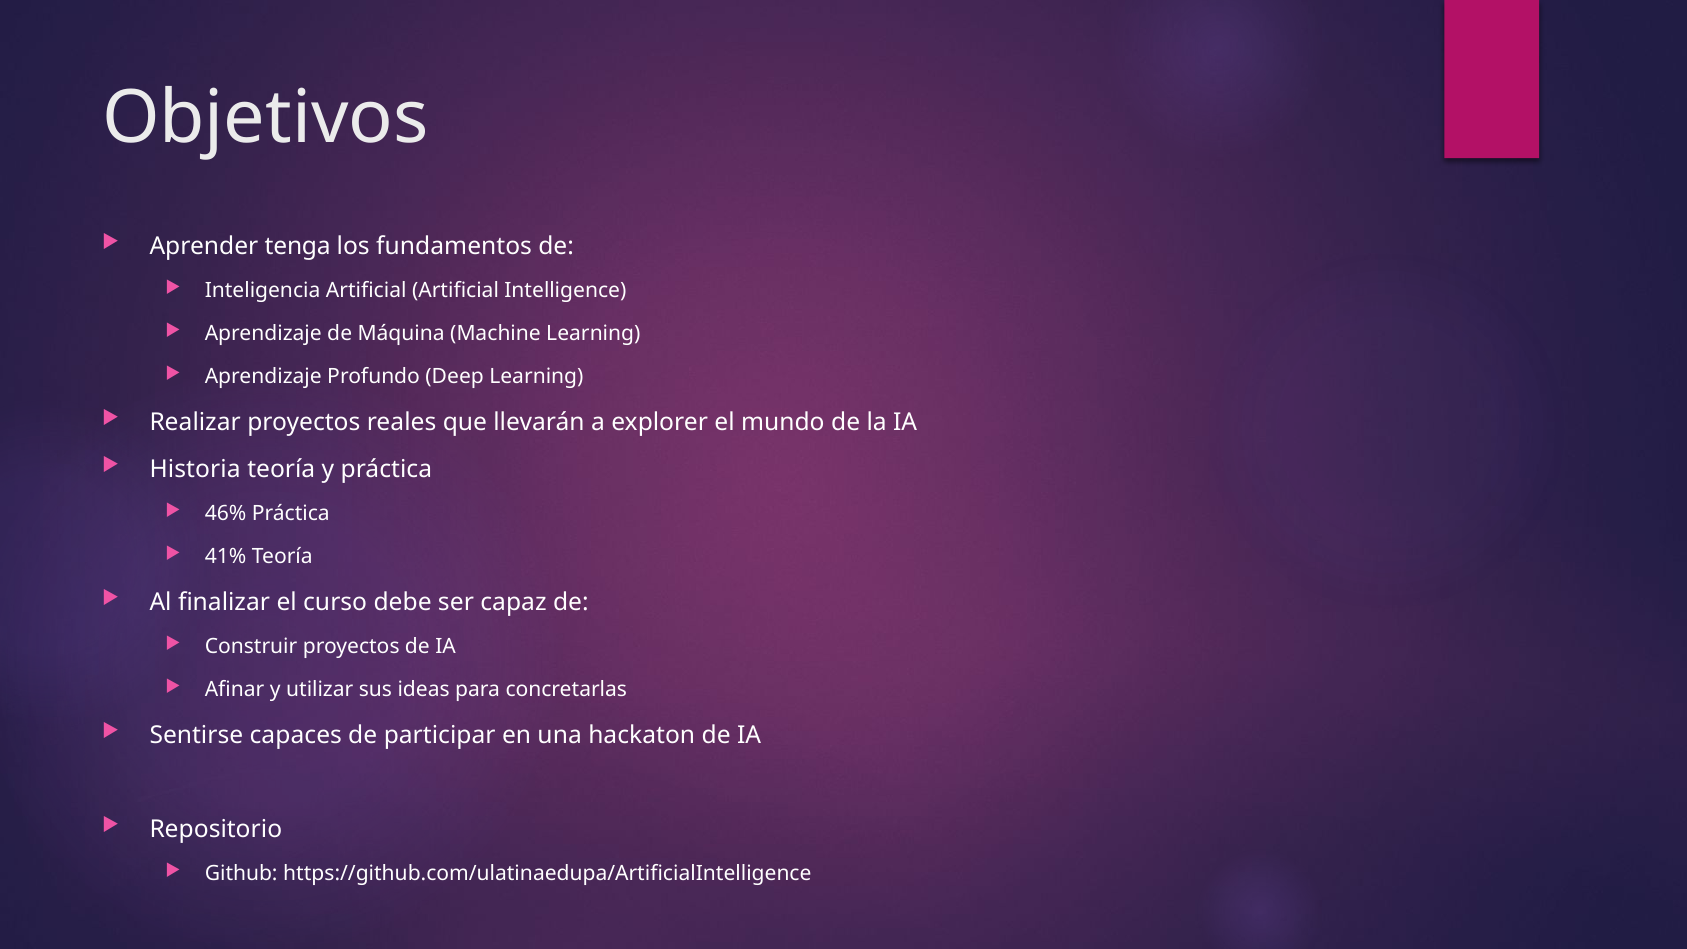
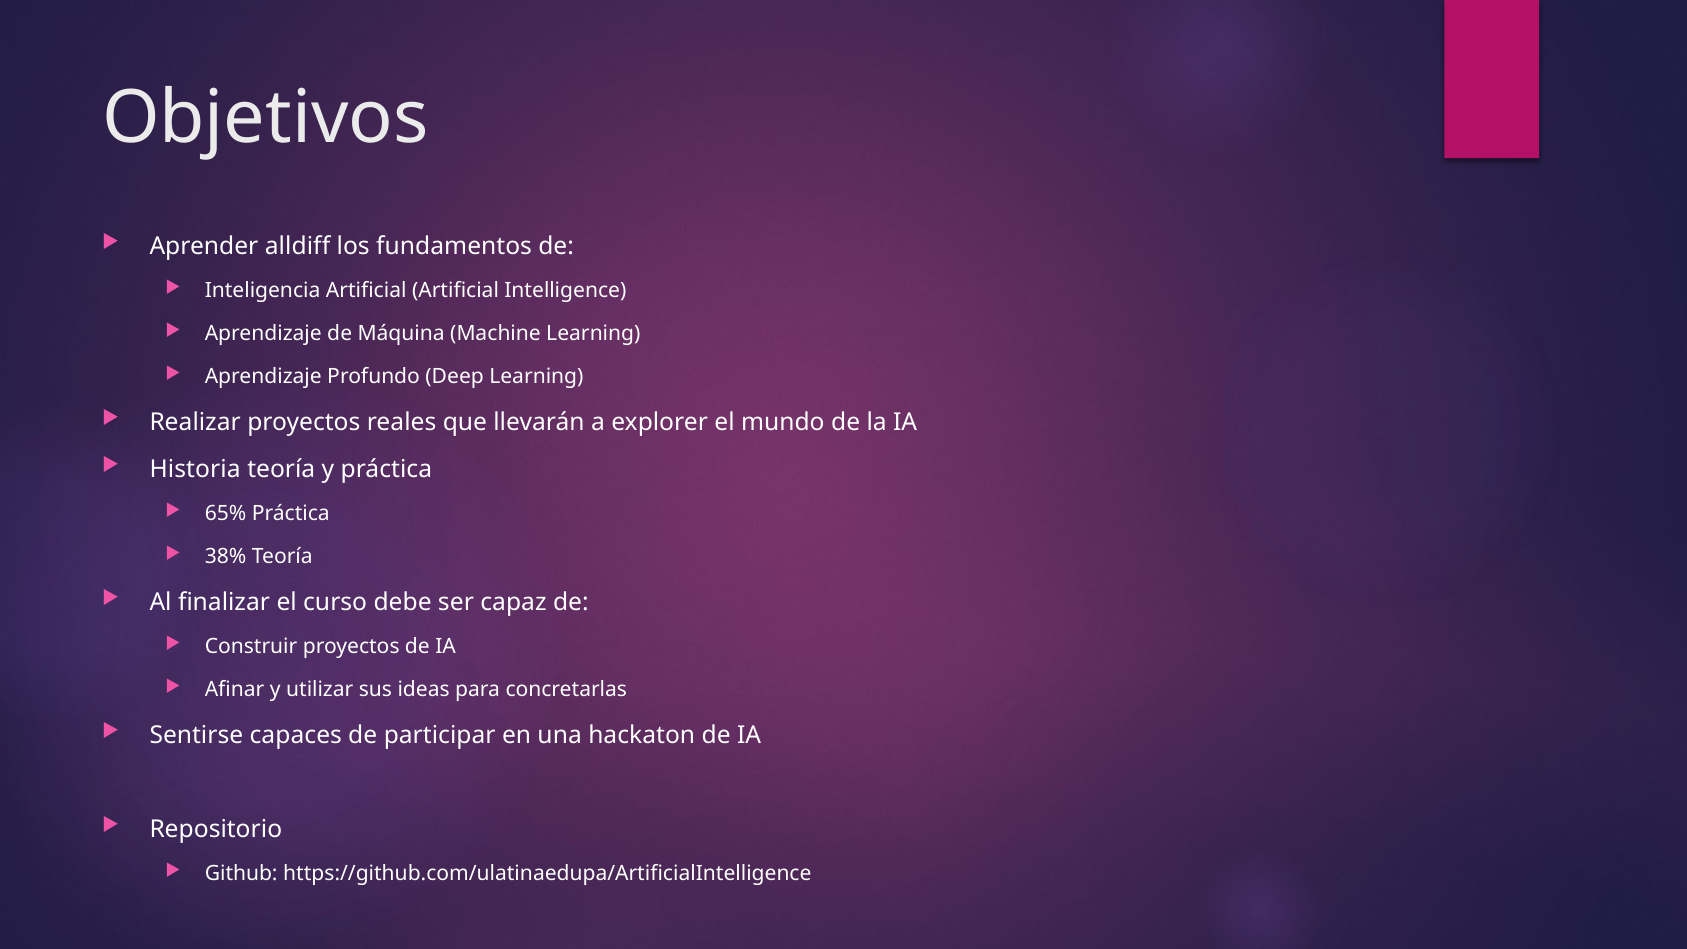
tenga: tenga -> alldiff (298, 246)
46%: 46% -> 65% (226, 514)
41%: 41% -> 38% (226, 557)
